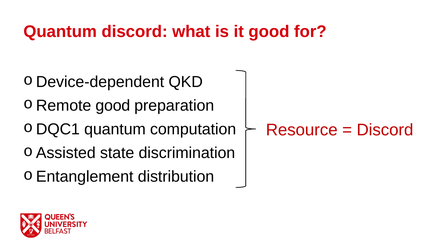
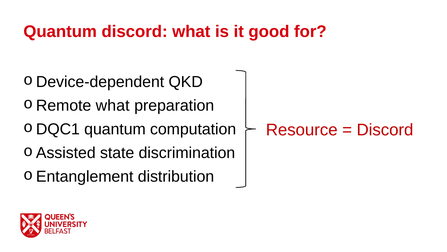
good: good -> what (113, 105)
